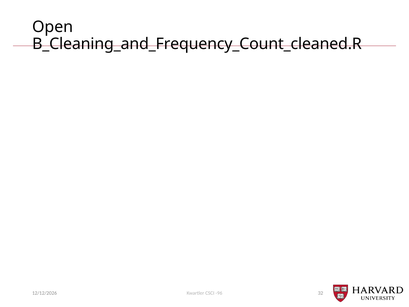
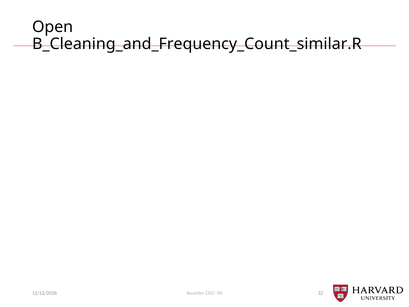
B_Cleaning_and_Frequency_Count_cleaned.R: B_Cleaning_and_Frequency_Count_cleaned.R -> B_Cleaning_and_Frequency_Count_similar.R (197, 44)
